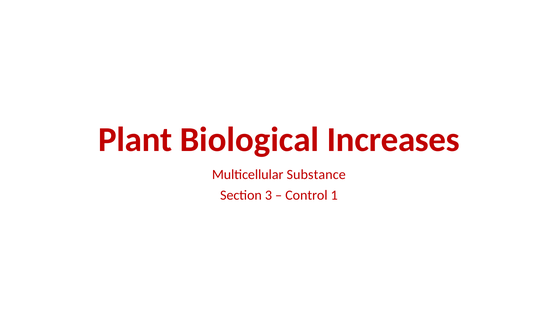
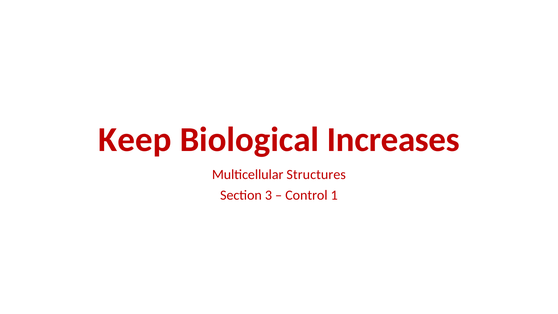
Plant: Plant -> Keep (135, 139)
Substance: Substance -> Structures (316, 174)
